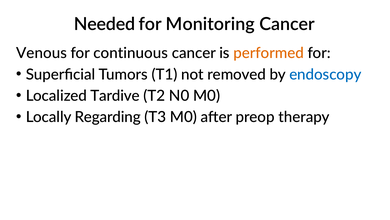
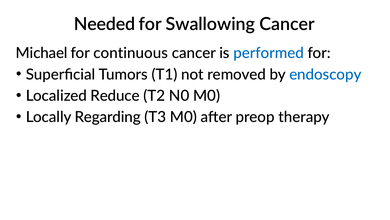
Monitoring: Monitoring -> Swallowing (210, 24)
Venous: Venous -> Michael (42, 53)
performed colour: orange -> blue (269, 53)
Tardive: Tardive -> Reduce (115, 96)
